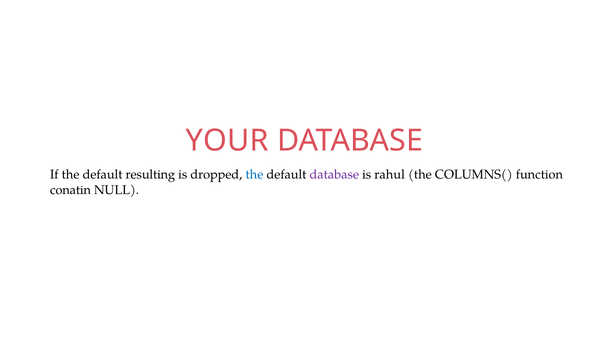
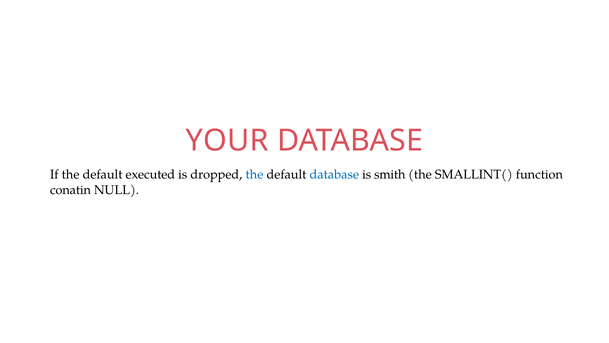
resulting: resulting -> executed (150, 174)
database colour: purple -> blue (334, 174)
rahul: rahul -> smith (390, 174)
COLUMNS(: COLUMNS( -> SMALLINT( (474, 174)
